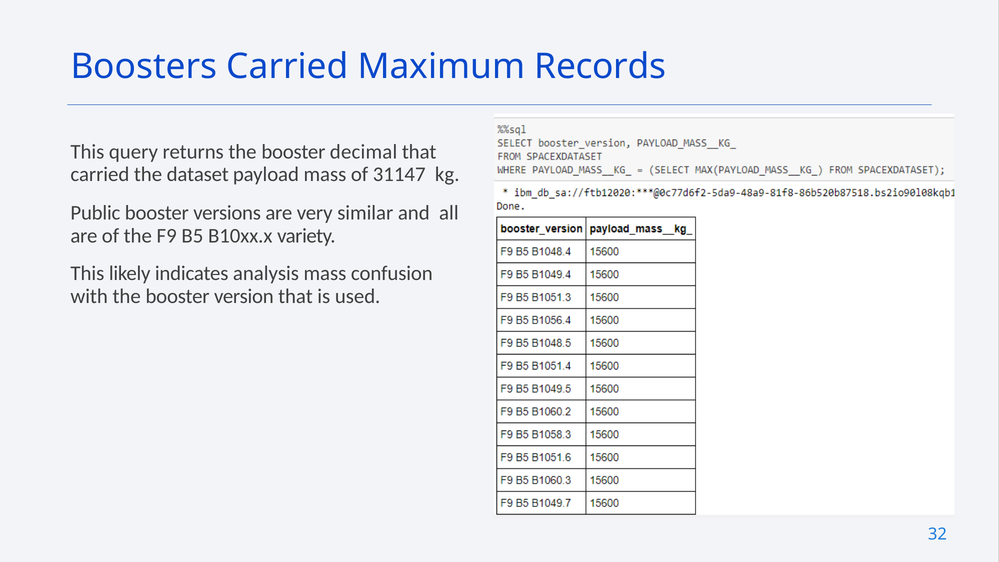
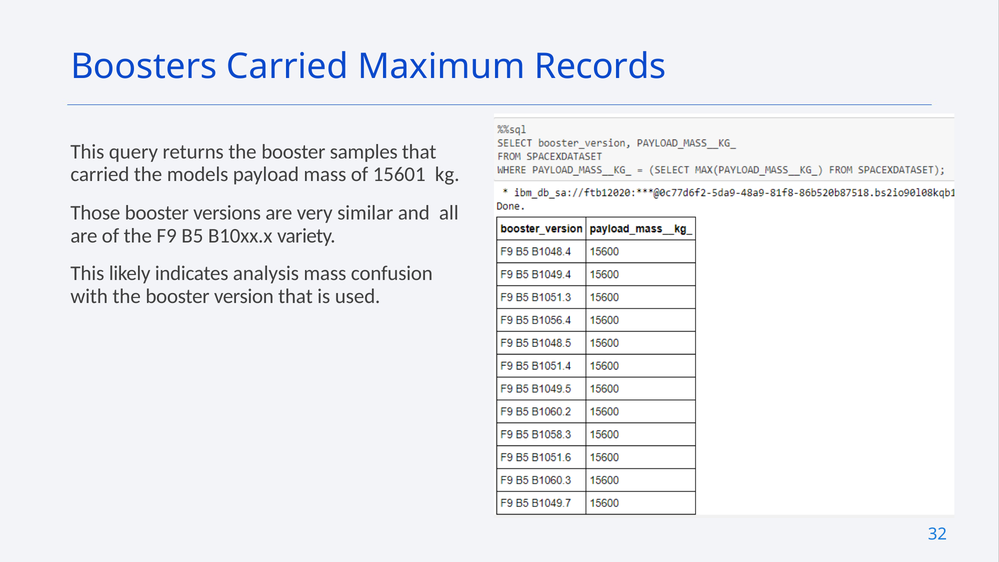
decimal: decimal -> samples (364, 152)
dataset: dataset -> models (198, 175)
31147: 31147 -> 15601 (399, 175)
Public: Public -> Those (95, 213)
